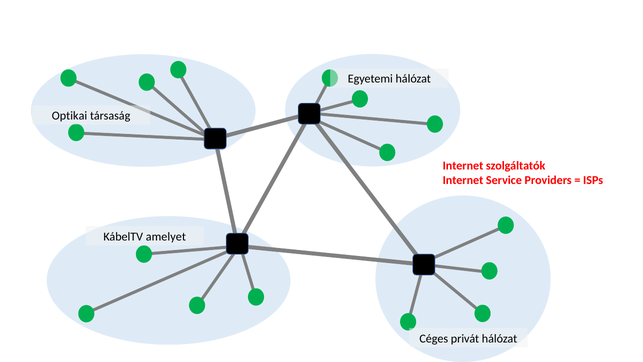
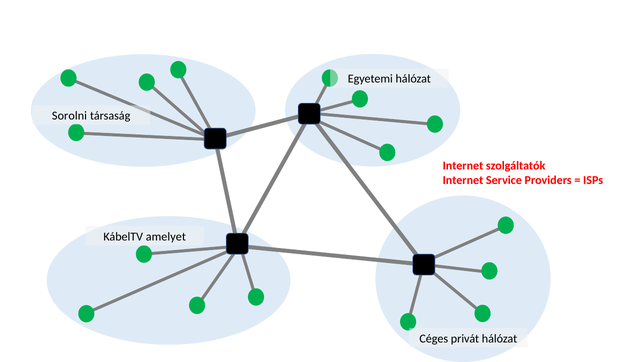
Optikai: Optikai -> Sorolni (69, 116)
